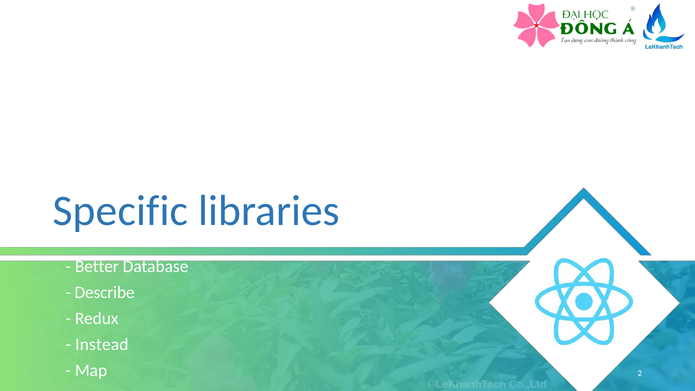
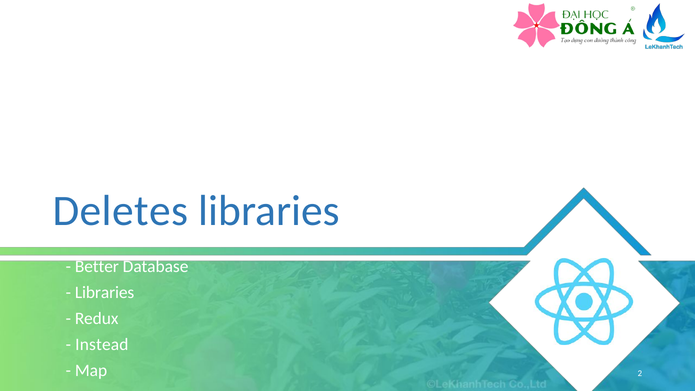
Specific: Specific -> Deletes (120, 211)
Describe: Describe -> Libraries (105, 292)
